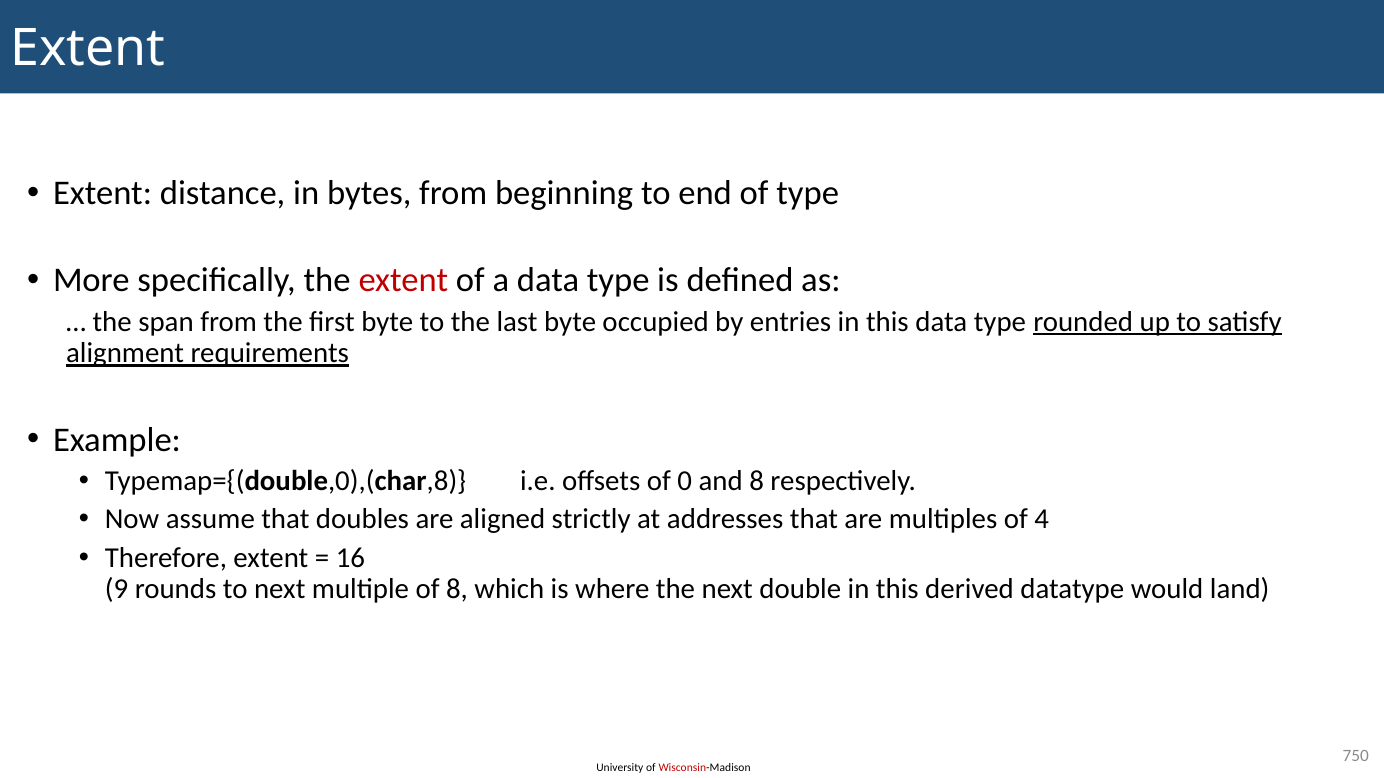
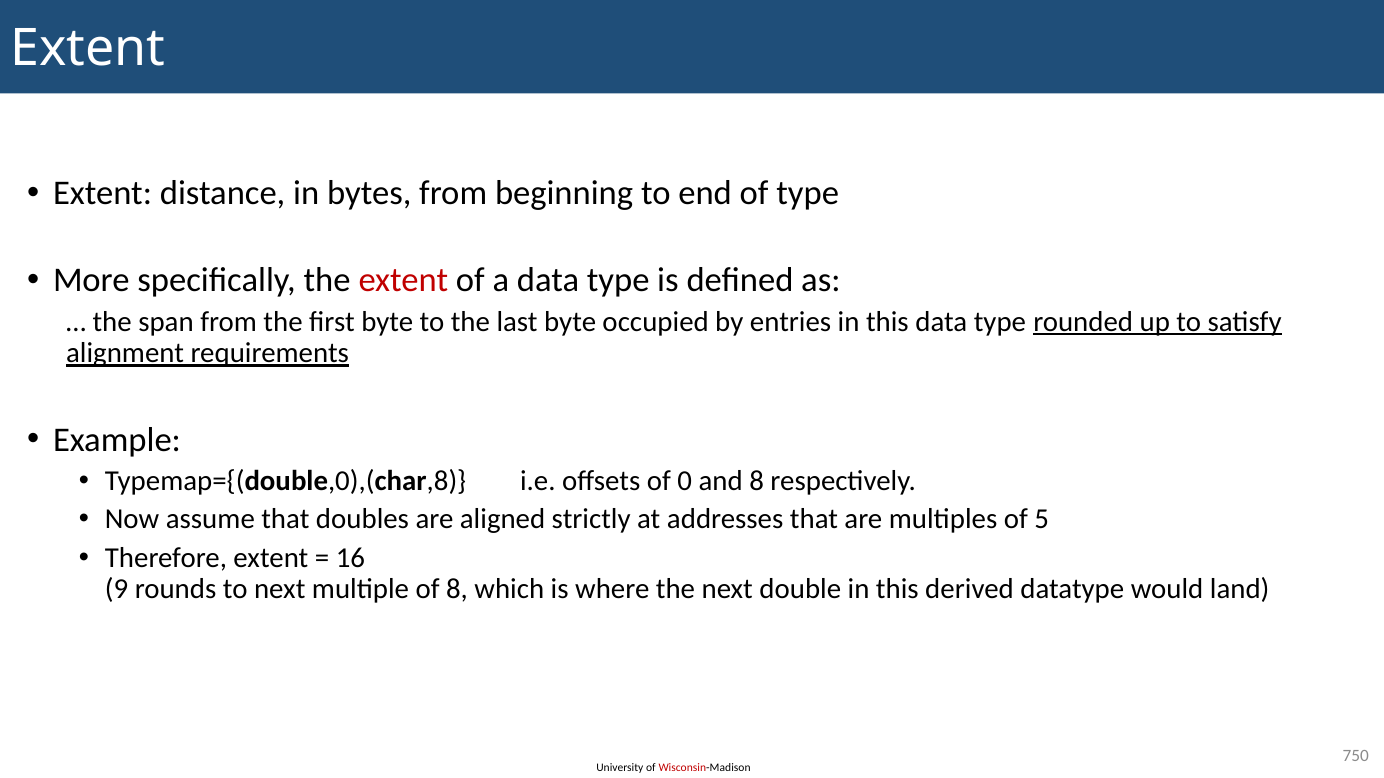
4: 4 -> 5 (1042, 520)
